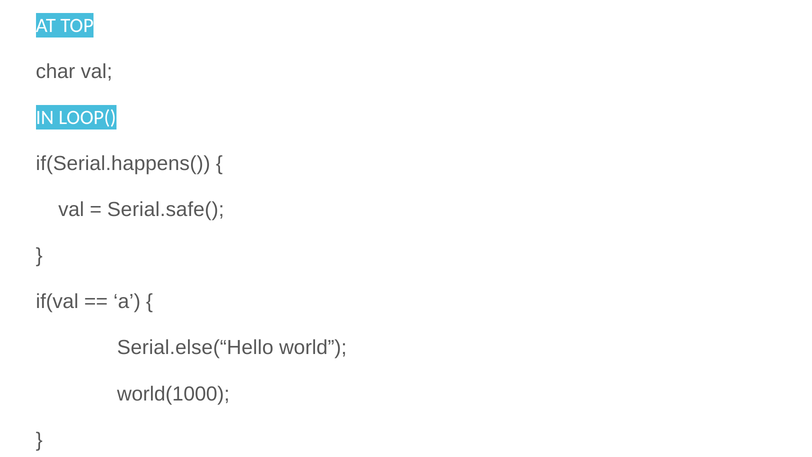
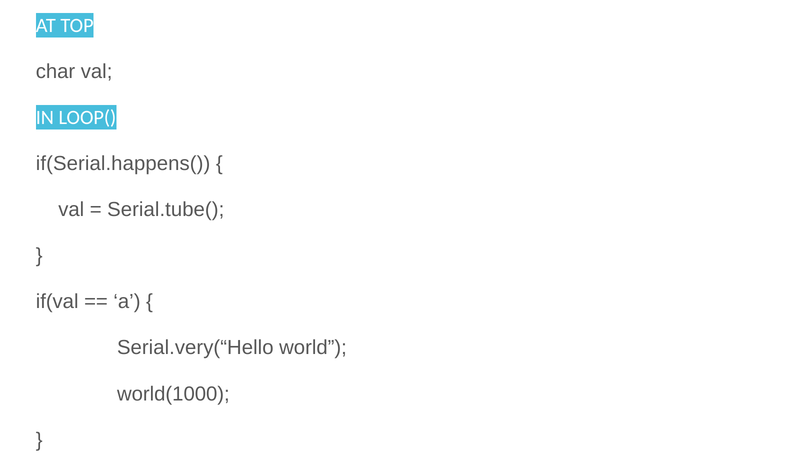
Serial.safe(: Serial.safe( -> Serial.tube( (166, 210)
Serial.else(“Hello: Serial.else(“Hello -> Serial.very(“Hello (195, 348)
